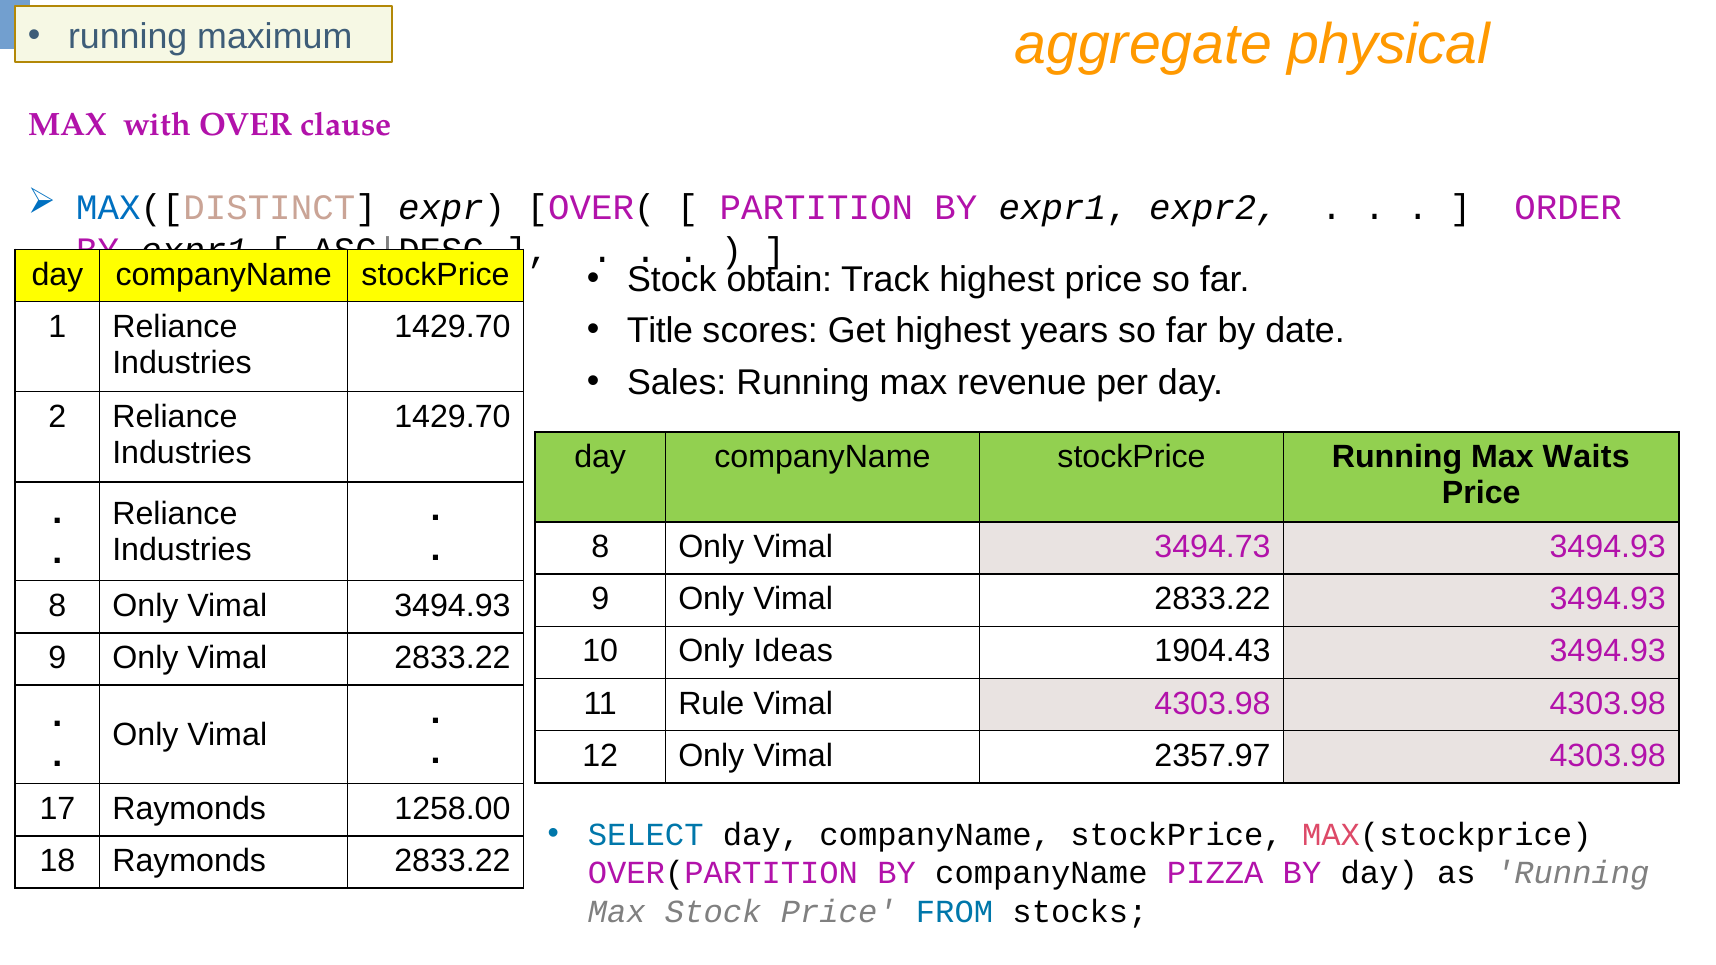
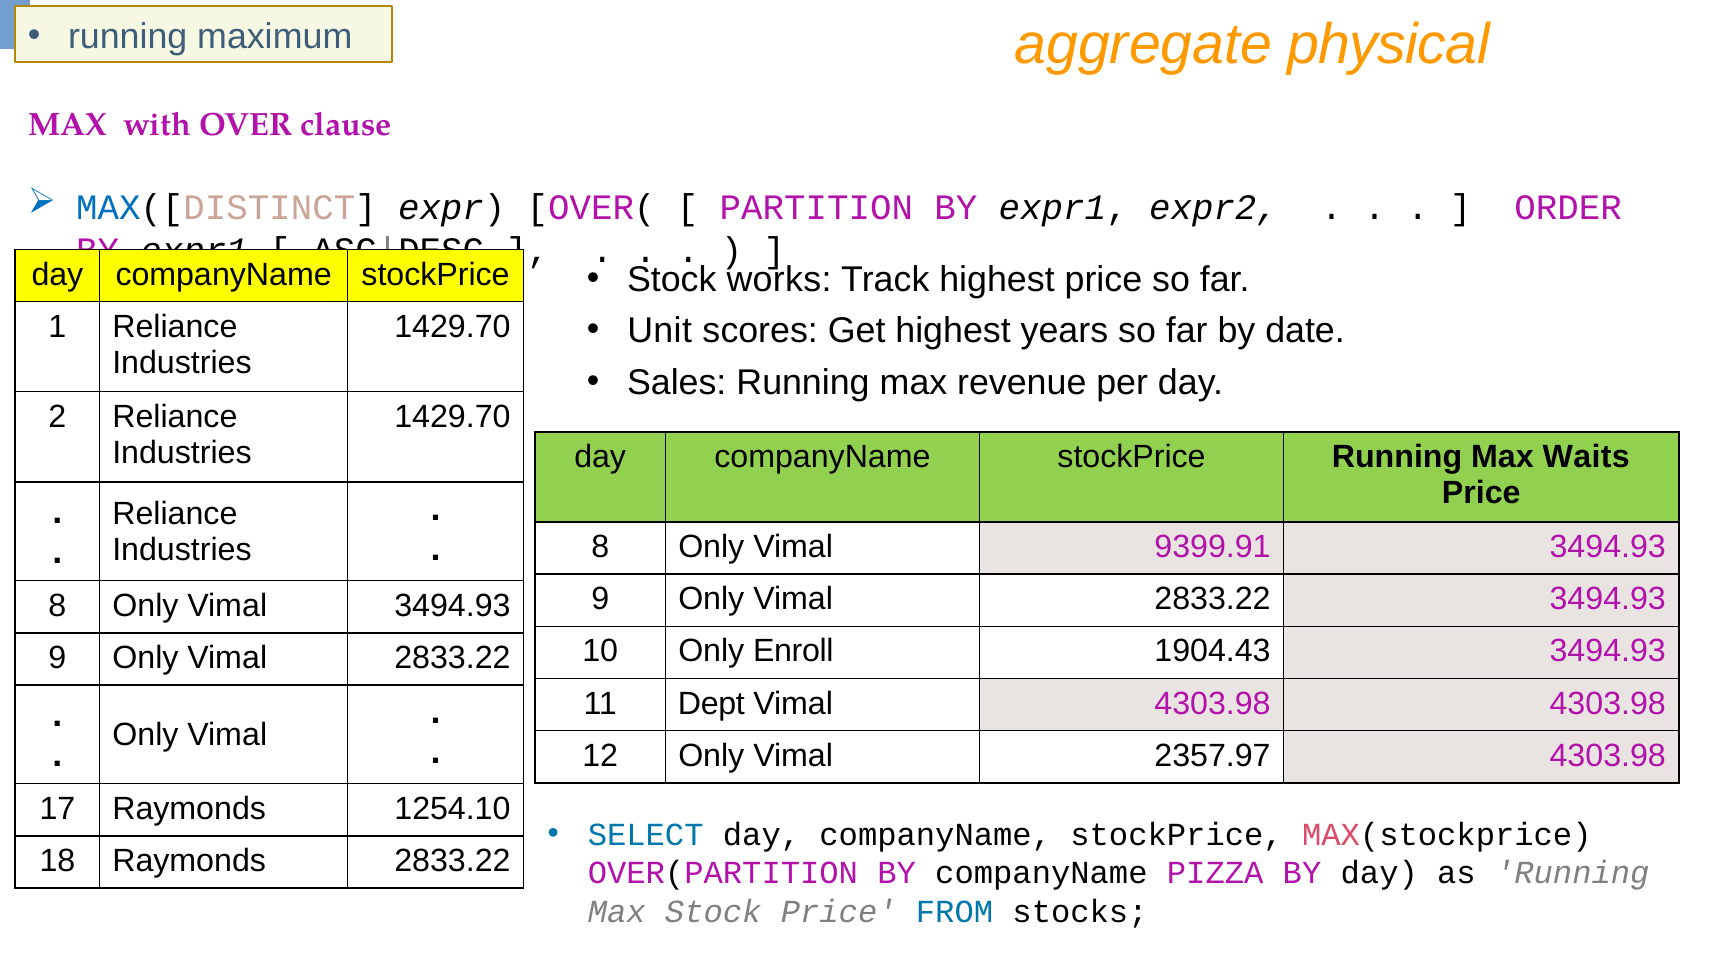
obtain: obtain -> works (779, 280)
Title: Title -> Unit (660, 331)
3494.73: 3494.73 -> 9399.91 (1213, 547)
Ideas: Ideas -> Enroll (793, 651)
Rule: Rule -> Dept (711, 704)
1258.00: 1258.00 -> 1254.10 (452, 809)
